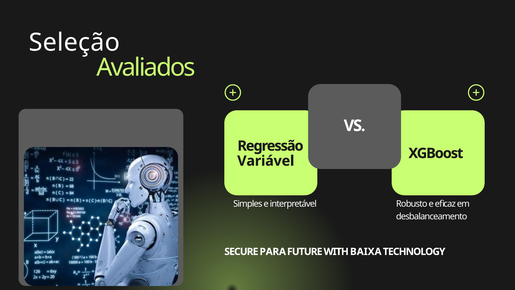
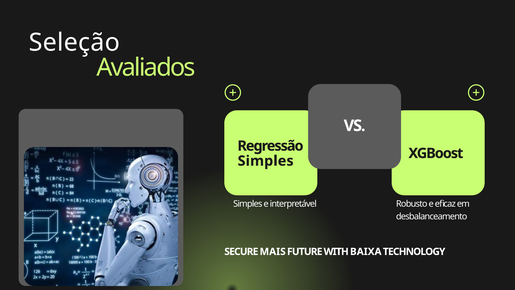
Variável: Variável -> Simples (266, 161)
PARA: PARA -> MAIS (273, 251)
